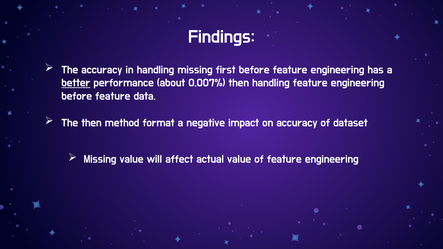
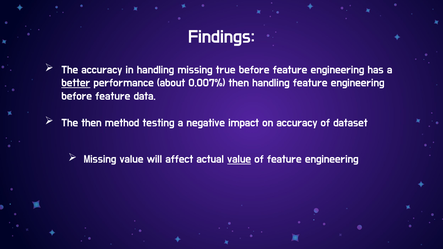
first: first -> true (226, 70)
format: format -> testing (158, 123)
value underline: none -> present (239, 159)
